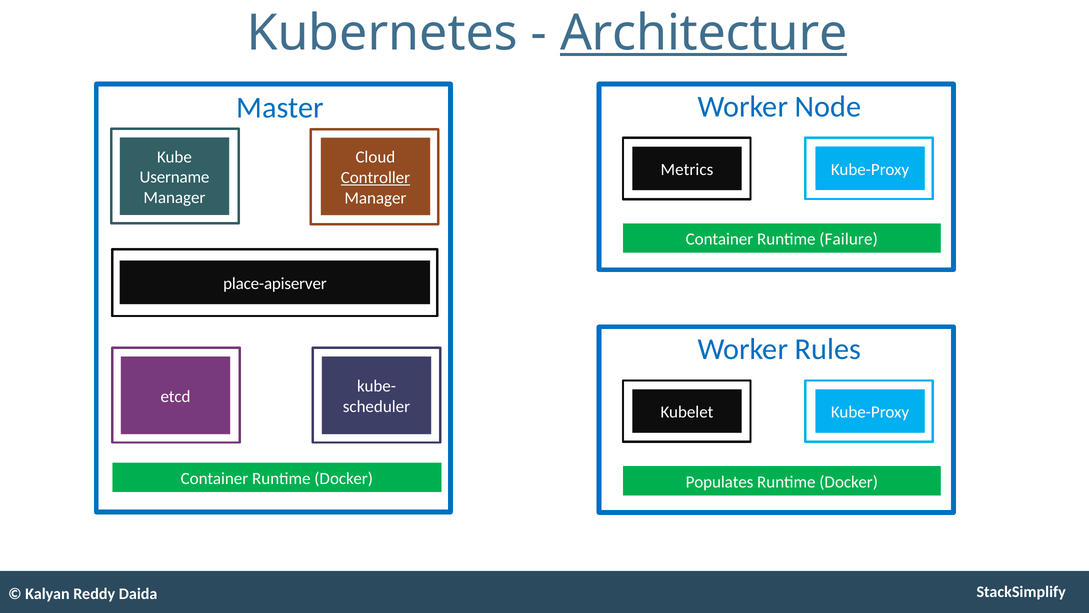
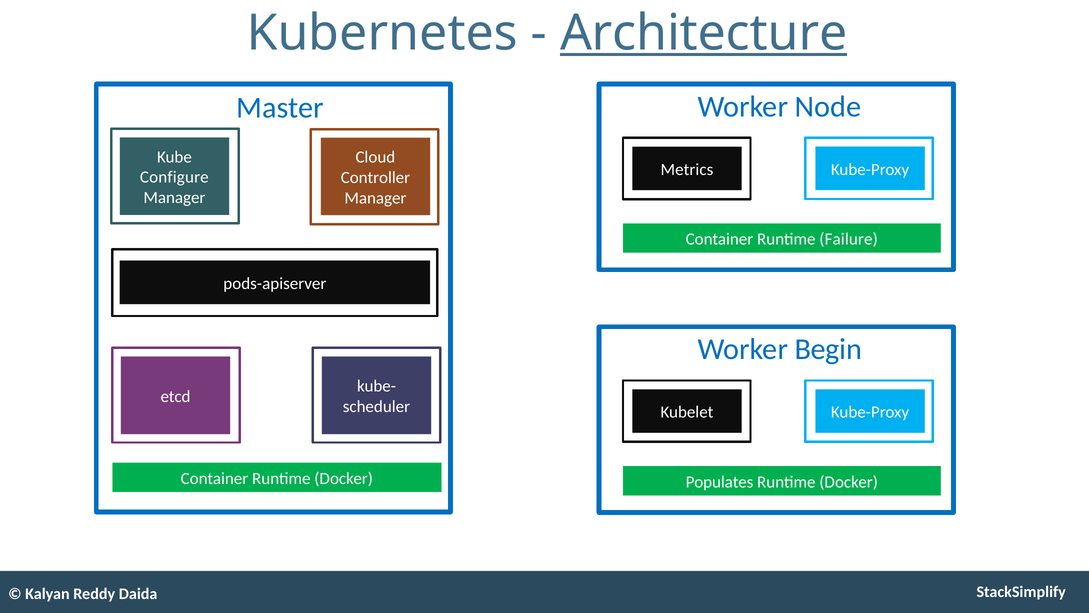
Username: Username -> Configure (174, 177)
Controller underline: present -> none (375, 178)
place-apiserver: place-apiserver -> pods-apiserver (275, 283)
Rules: Rules -> Begin (828, 349)
